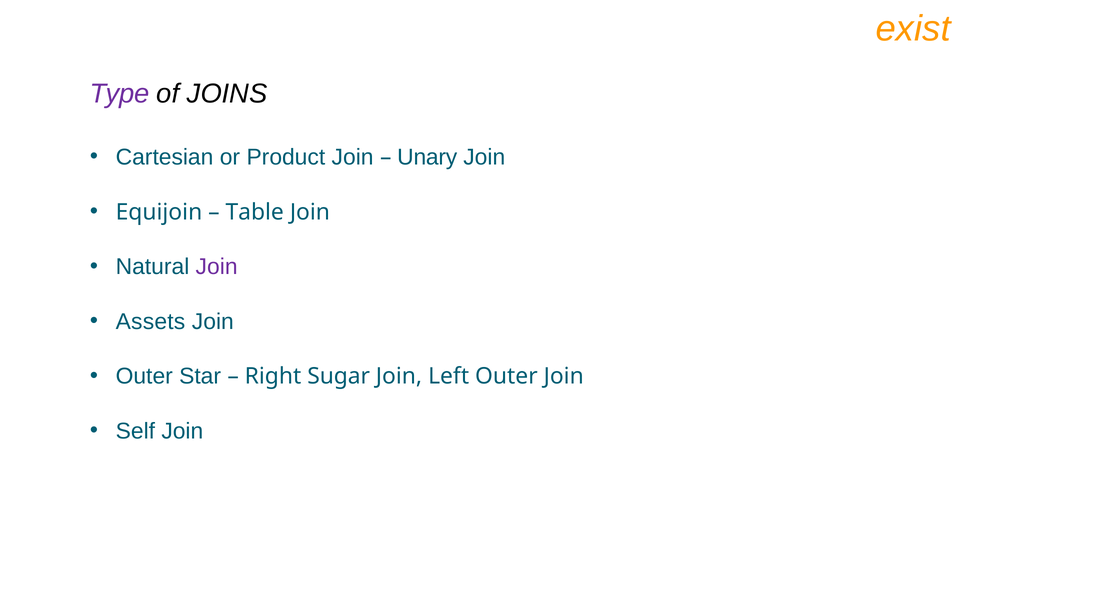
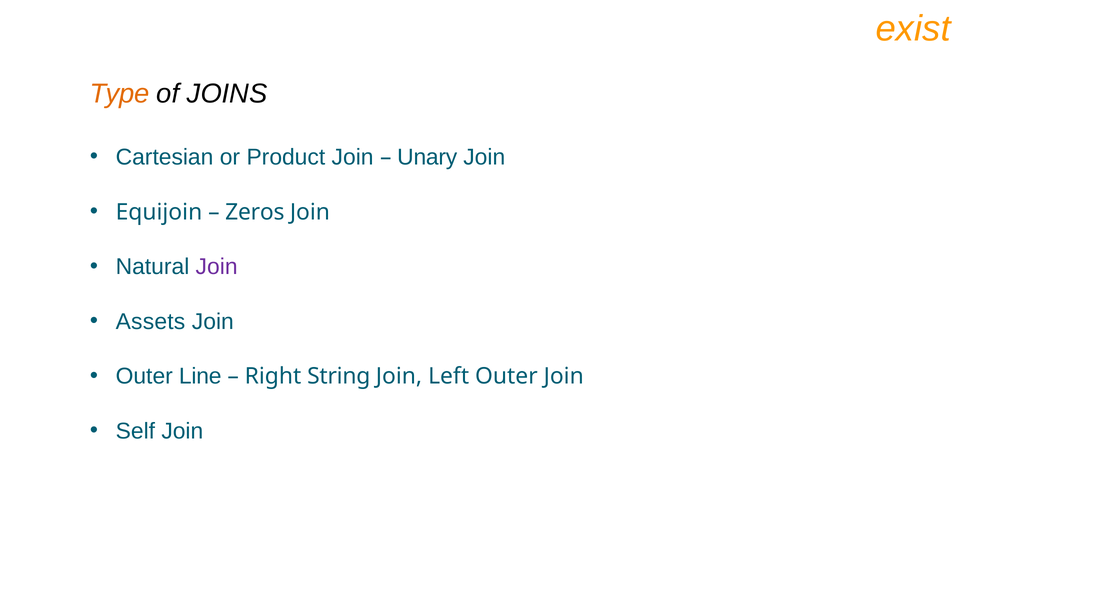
Type colour: purple -> orange (120, 94)
Table: Table -> Zeros (255, 212)
Star: Star -> Line (200, 377)
Sugar: Sugar -> String (339, 377)
